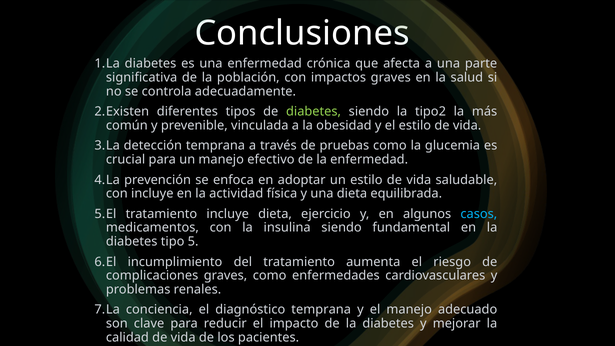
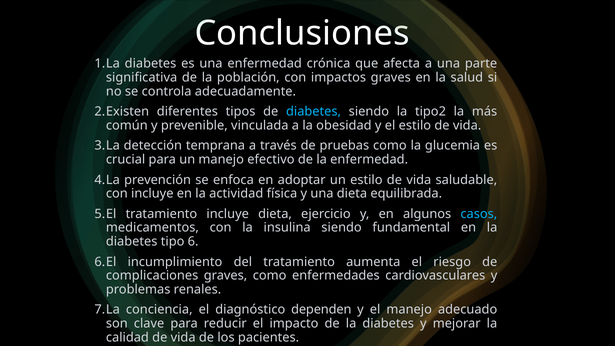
diabetes colour: light green -> light blue (314, 112)
5: 5 -> 6 (193, 242)
diagnóstico temprana: temprana -> dependen (321, 310)
